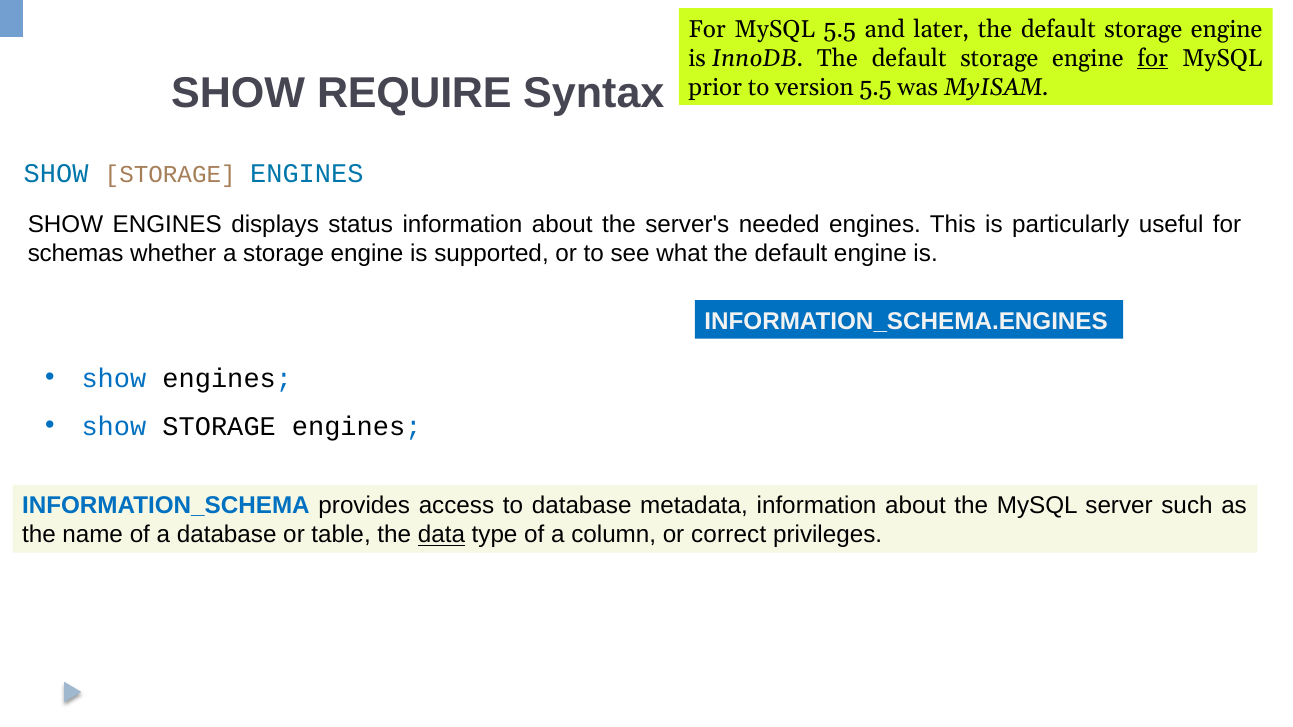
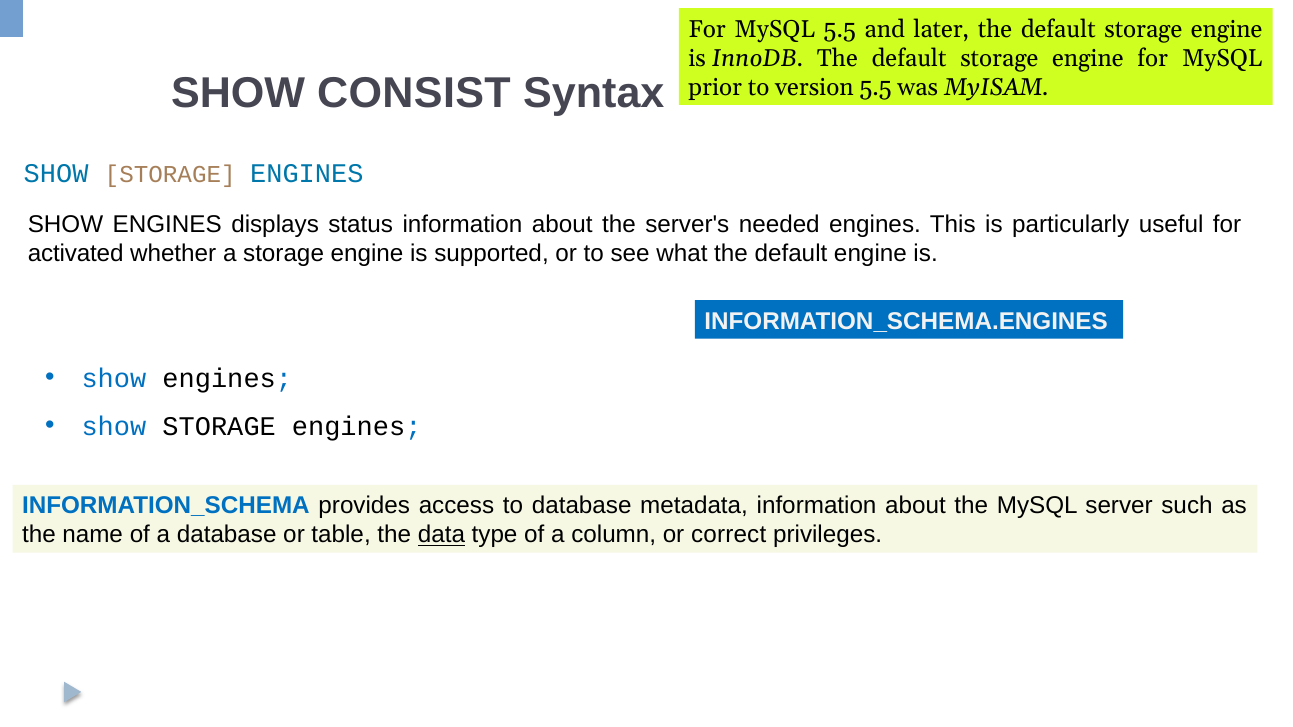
for underline: present -> none (1153, 58)
REQUIRE: REQUIRE -> CONSIST (414, 93)
schemas: schemas -> activated (76, 254)
